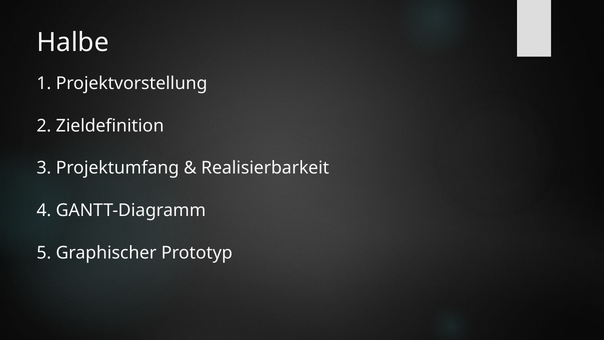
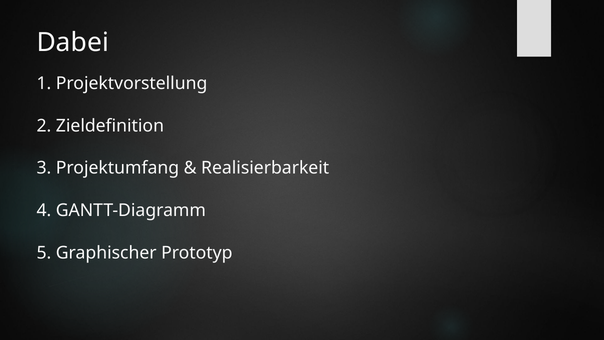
Halbe: Halbe -> Dabei (73, 42)
